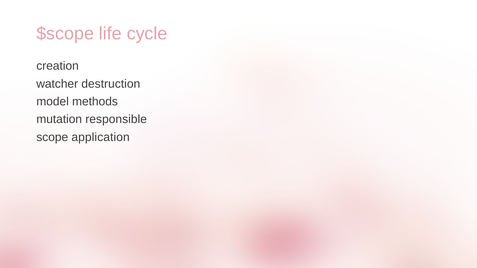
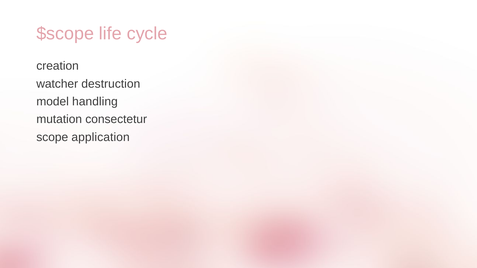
methods: methods -> handling (95, 102)
responsible: responsible -> consectetur (116, 120)
